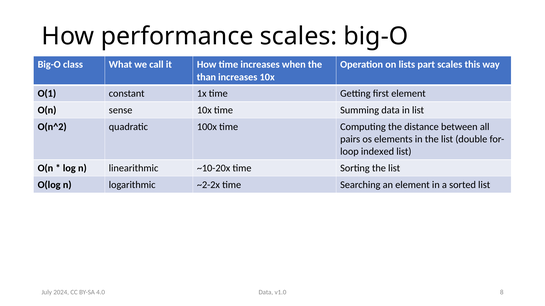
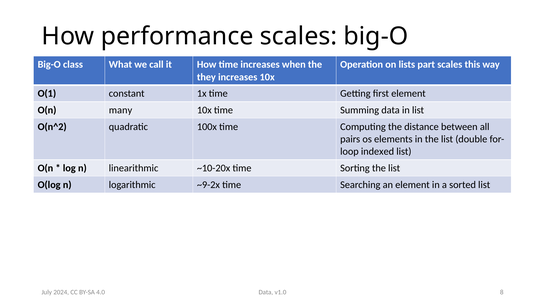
than: than -> they (206, 77)
sense: sense -> many (121, 110)
~2-2x: ~2-2x -> ~9-2x (208, 185)
